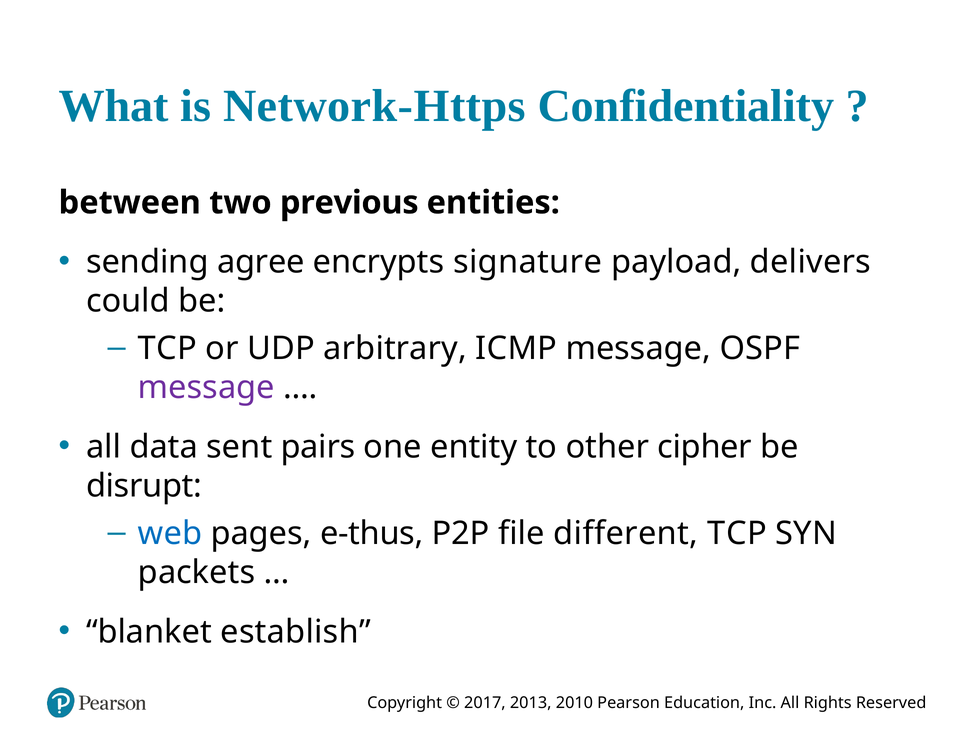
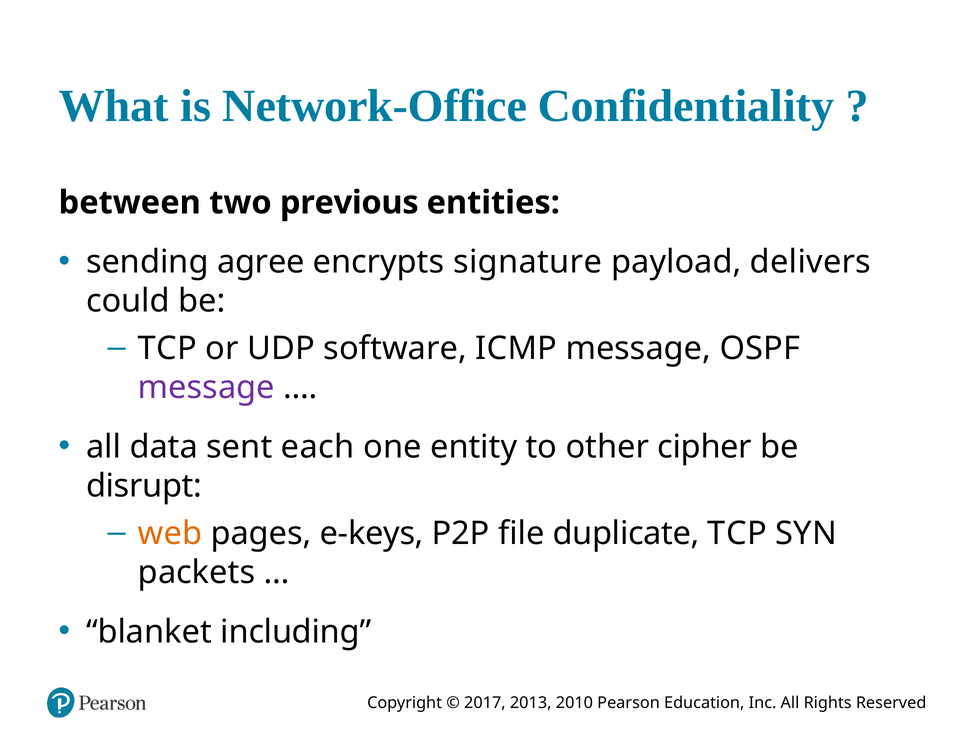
Network-Https: Network-Https -> Network-Office (375, 106)
arbitrary: arbitrary -> software (395, 349)
pairs: pairs -> each (318, 447)
web colour: blue -> orange (170, 534)
e-thus: e-thus -> e-keys (372, 534)
different: different -> duplicate (626, 534)
establish: establish -> including (296, 632)
